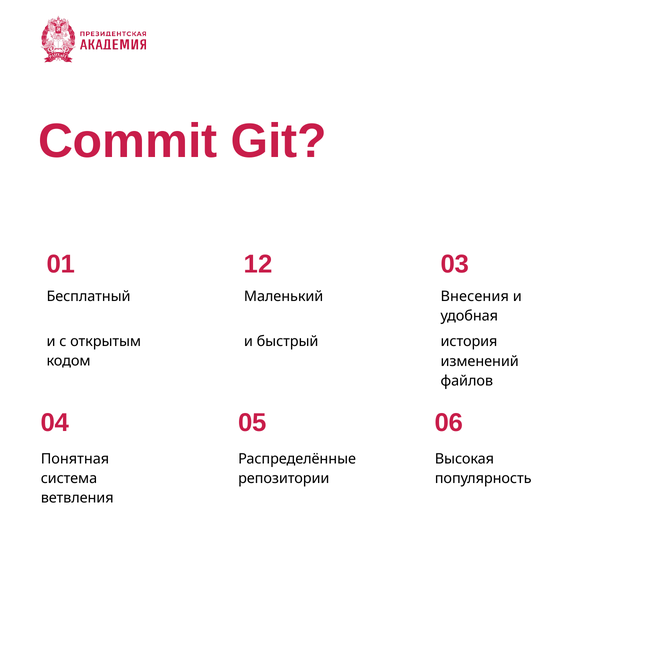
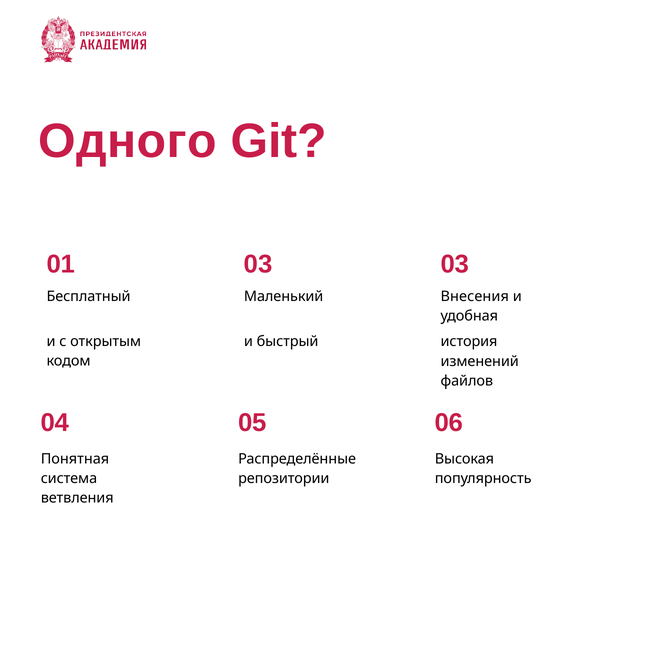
Commit: Commit -> Одного (128, 141)
01 12: 12 -> 03 (258, 264)
